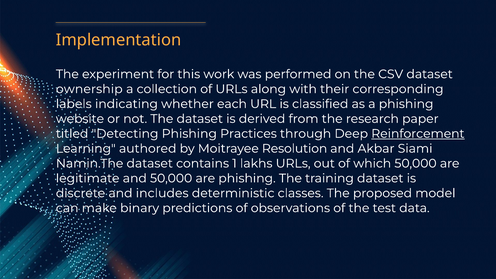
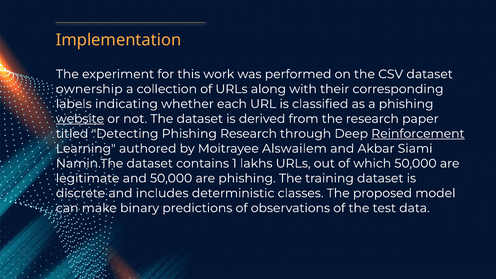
website underline: none -> present (80, 119)
Phishing Practices: Practices -> Research (249, 134)
Resolution: Resolution -> Alswailem (294, 149)
